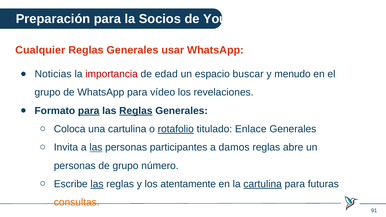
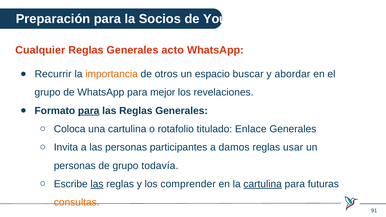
usar: usar -> acto (173, 50)
Noticias: Noticias -> Recurrir (53, 74)
importancia colour: red -> orange (112, 74)
edad: edad -> otros (166, 74)
menudo: menudo -> abordar (292, 74)
vídeo: vídeo -> mejor (163, 92)
Reglas underline: present -> none (136, 111)
rotafolio underline: present -> none (176, 129)
las underline: present -> none (96, 147)
abre: abre -> usar (293, 147)
número: número -> todavía (160, 166)
atentamente: atentamente -> comprender (188, 184)
